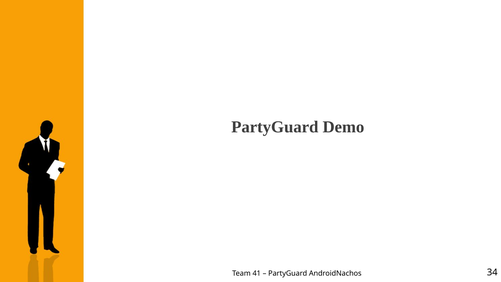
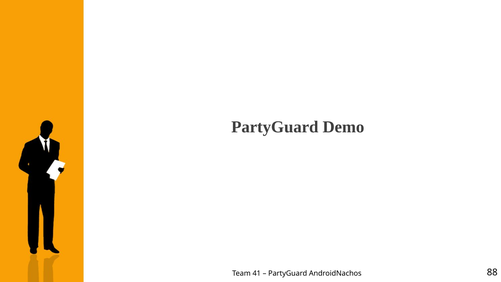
34: 34 -> 88 (492, 272)
